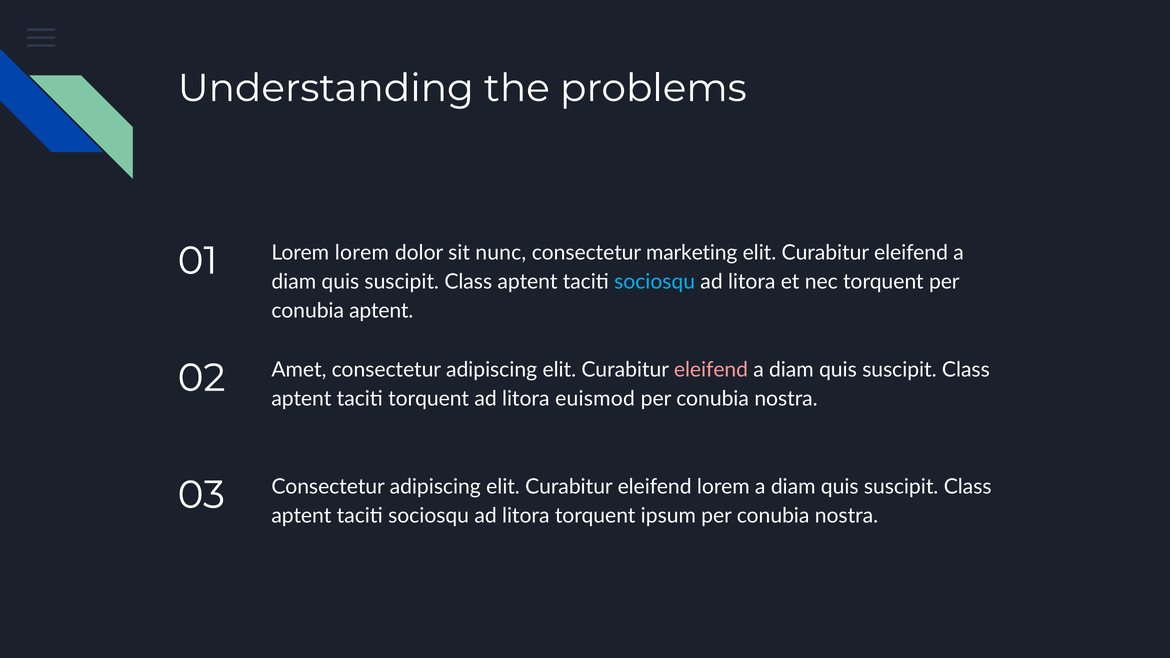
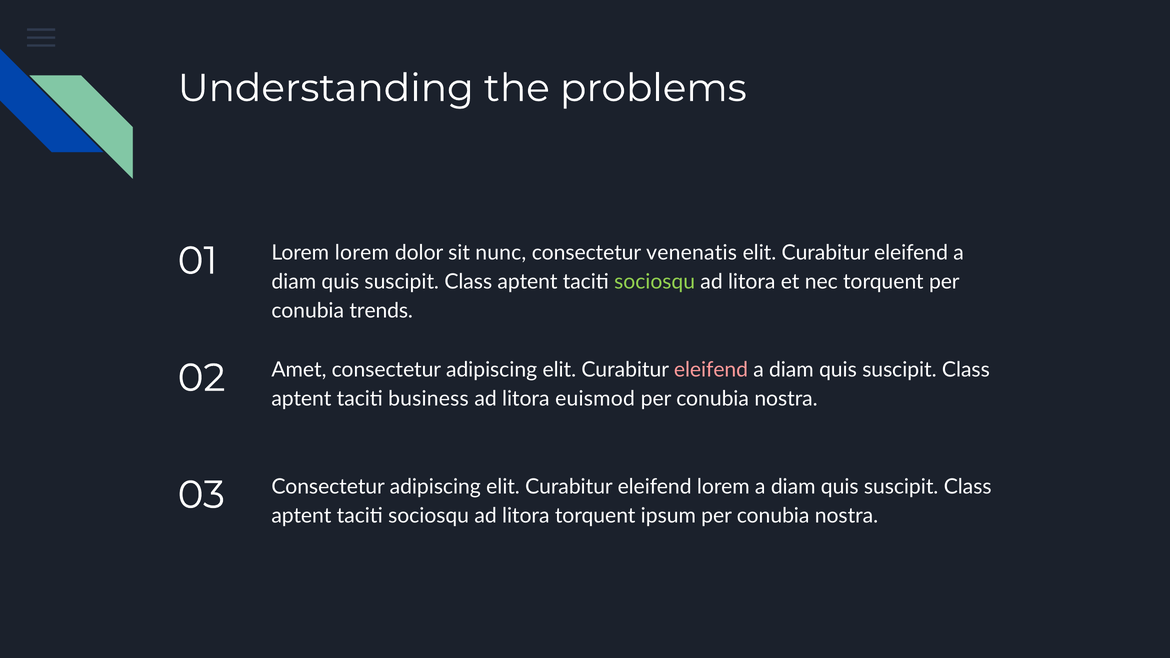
marketing: marketing -> venenatis (692, 253)
sociosqu colour: light blue -> light green (655, 282)
conubia aptent: aptent -> trends (381, 311)
taciti torquent: torquent -> business (428, 399)
